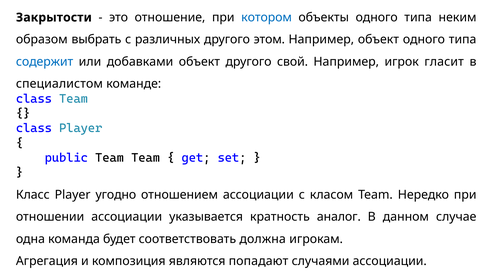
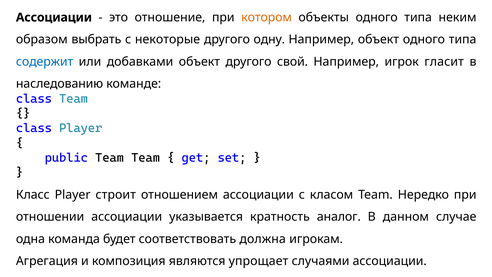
Закрытости: Закрытости -> Ассоциации (54, 17)
котором colour: blue -> orange (267, 17)
различных: различных -> некоторые (168, 40)
этом: этом -> одну (269, 40)
специалистом: специалистом -> наследованию (60, 84)
угодно: угодно -> строит (116, 195)
попадают: попадают -> упрощает (259, 261)
